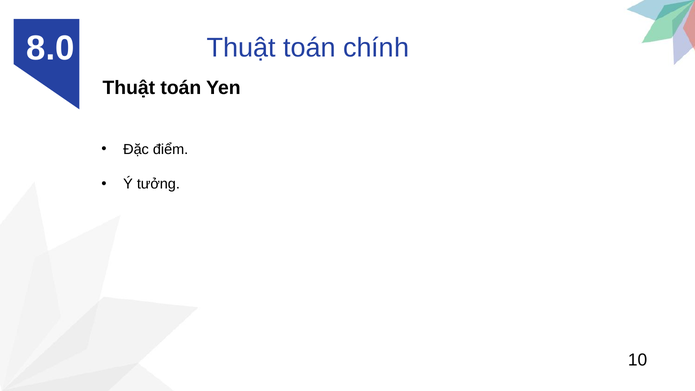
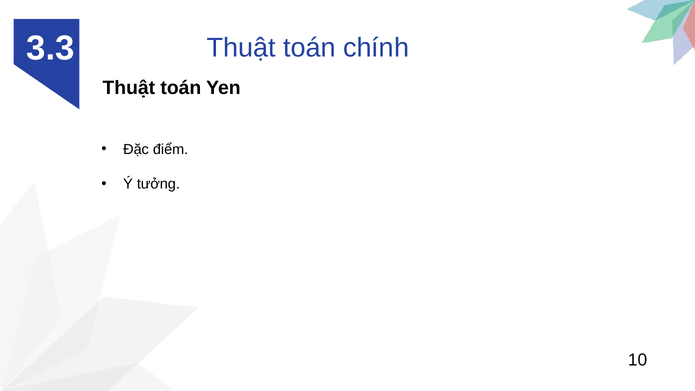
8.0: 8.0 -> 3.3 (50, 48)
